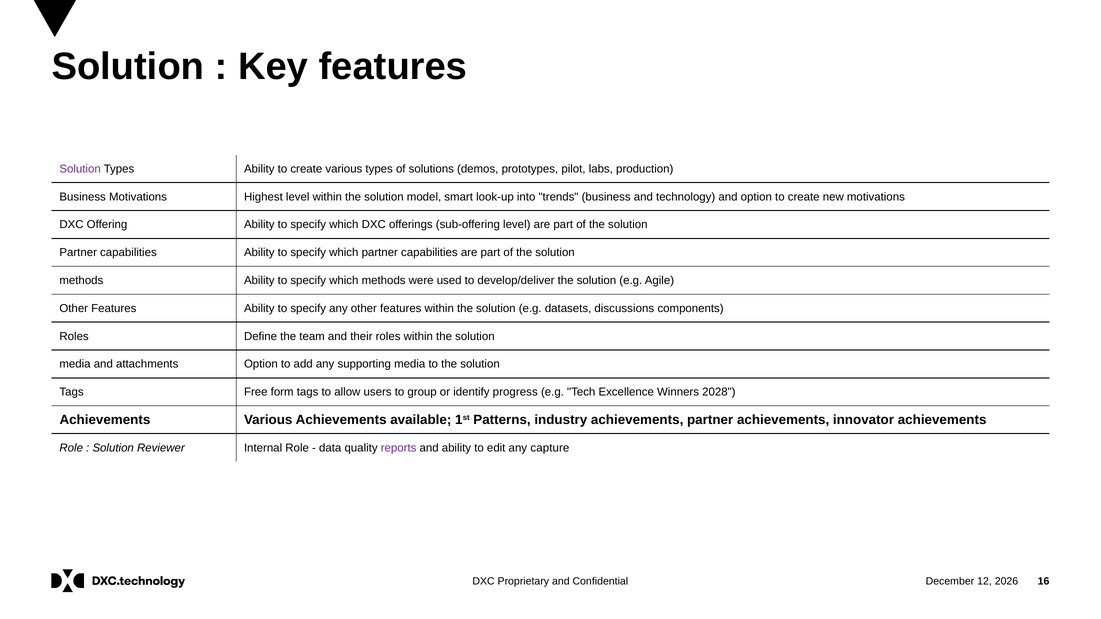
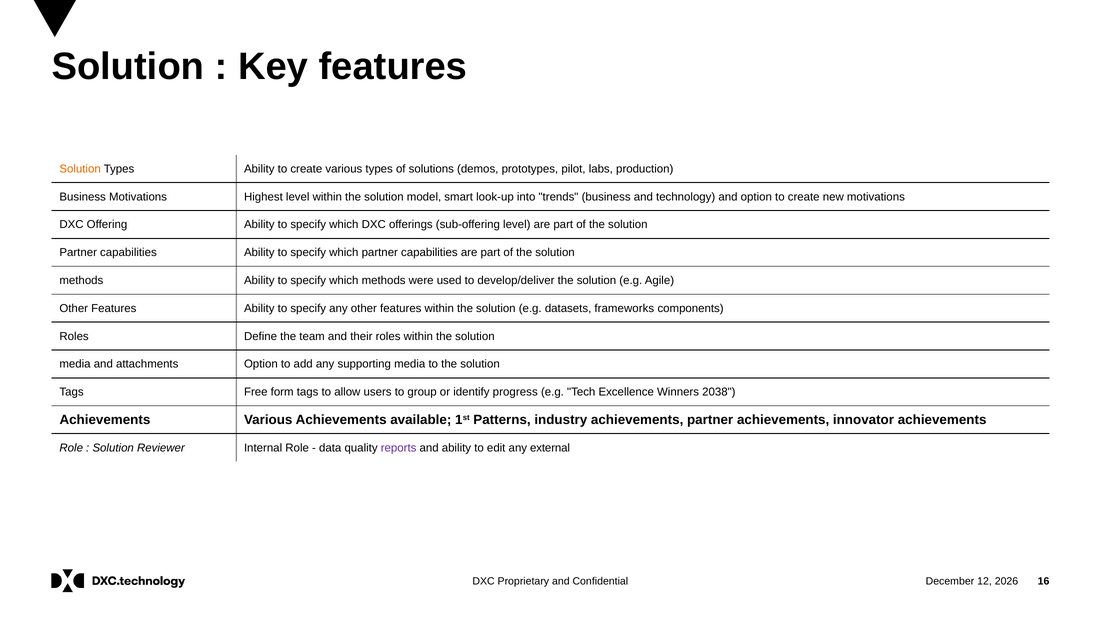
Solution colour: purple -> orange (80, 169)
discussions: discussions -> frameworks (624, 309)
2028: 2028 -> 2038 (719, 392)
capture: capture -> external (550, 448)
